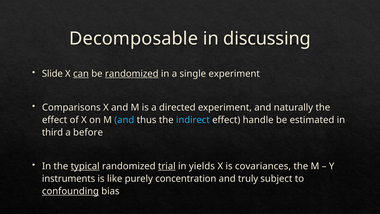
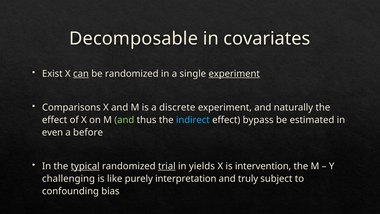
discussing: discussing -> covariates (267, 38)
Slide: Slide -> Exist (52, 74)
randomized underline: present -> none (132, 74)
experiment underline: none -> present (234, 74)
directed: directed -> discrete (177, 107)
and colour: light blue -> light green (124, 120)
handle: handle -> bypass (258, 120)
third: third -> even (52, 132)
covariances: covariances -> intervention (263, 166)
instruments: instruments -> challenging (68, 178)
concentration: concentration -> interpretation (186, 178)
confounding underline: present -> none (70, 191)
